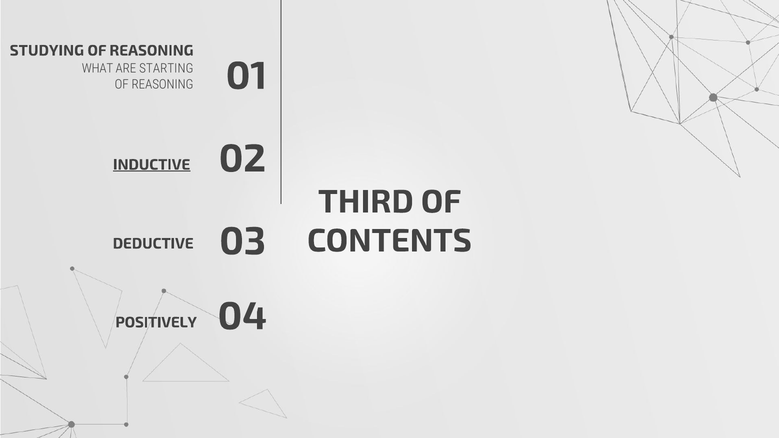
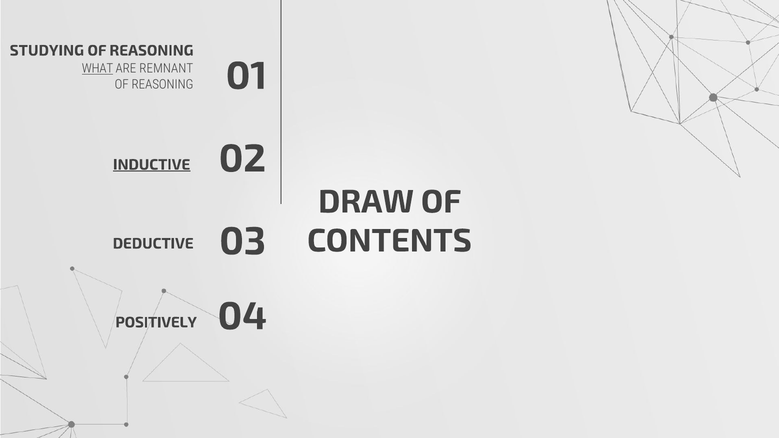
WHAT underline: none -> present (98, 69)
STARTING: STARTING -> REMNANT (166, 69)
THIRD: THIRD -> DRAW (366, 202)
